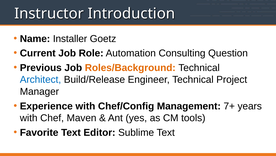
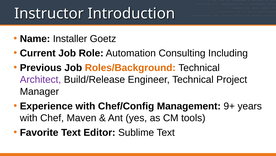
Question: Question -> Including (228, 53)
Architect colour: blue -> purple (41, 79)
7+: 7+ -> 9+ (229, 106)
